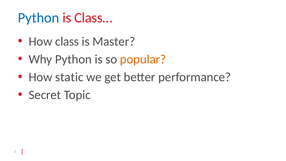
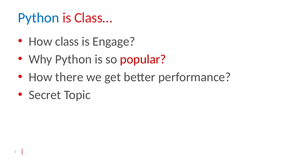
Master: Master -> Engage (114, 41)
popular colour: orange -> red (143, 59)
static: static -> there (69, 77)
